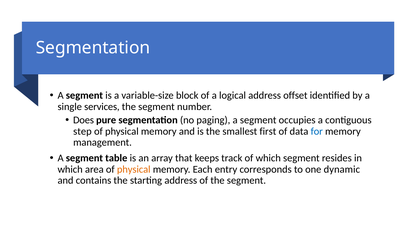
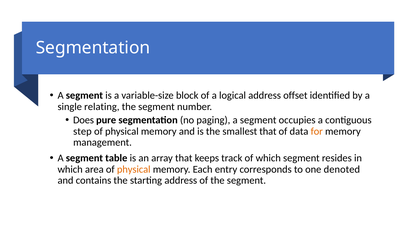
services: services -> relating (102, 107)
smallest first: first -> that (268, 131)
for colour: blue -> orange (317, 131)
dynamic: dynamic -> denoted (342, 169)
